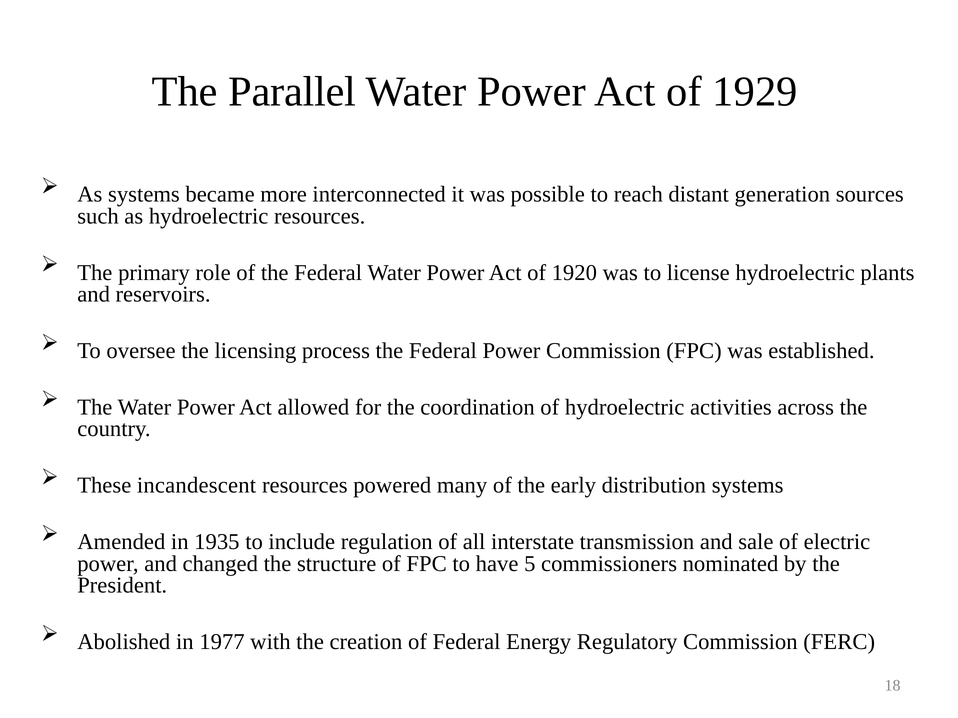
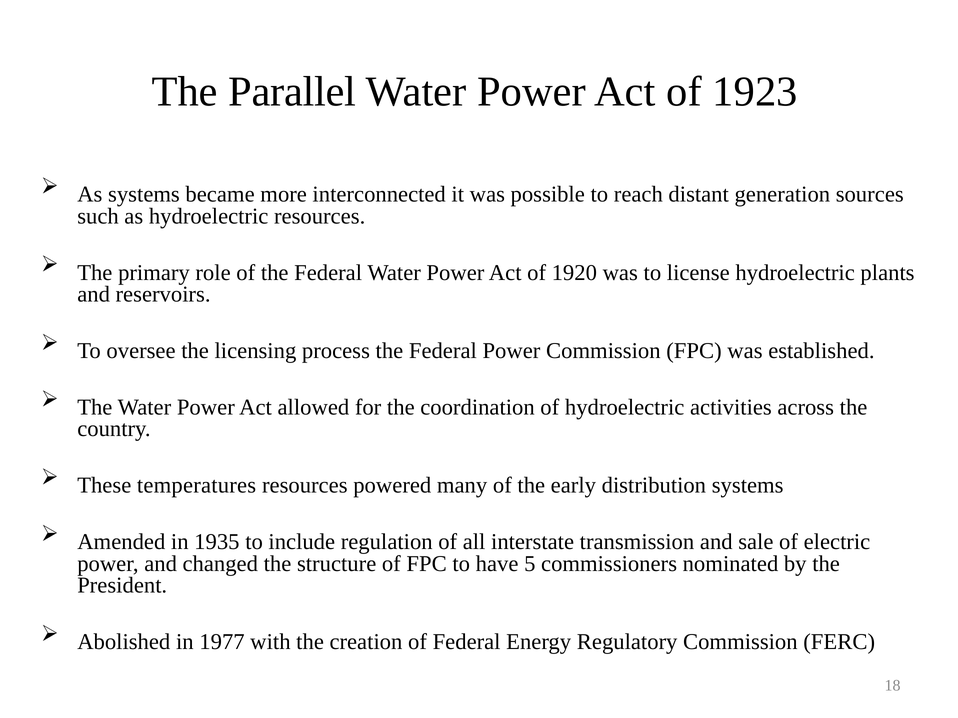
1929: 1929 -> 1923 (755, 92)
incandescent: incandescent -> temperatures (197, 486)
